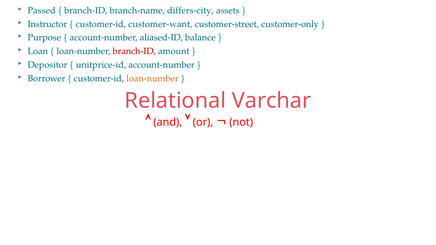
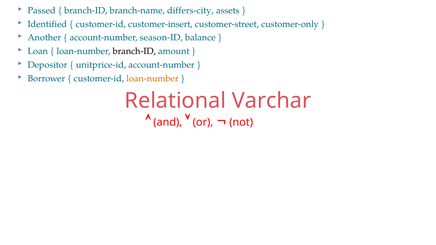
Instructor: Instructor -> Identified (47, 24)
customer-want: customer-want -> customer-insert (160, 24)
Purpose: Purpose -> Another (44, 38)
aliased-ID: aliased-ID -> season-ID (161, 38)
branch-ID colour: red -> black (134, 51)
